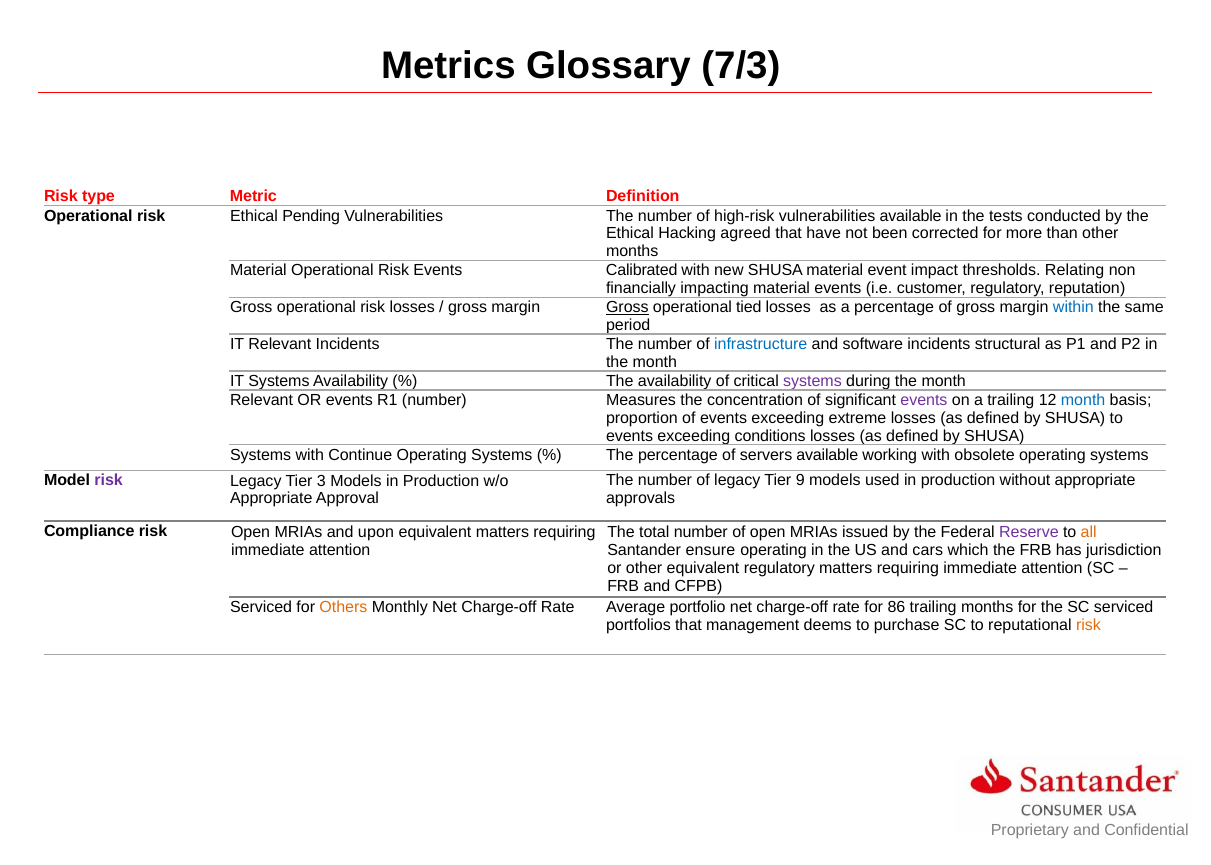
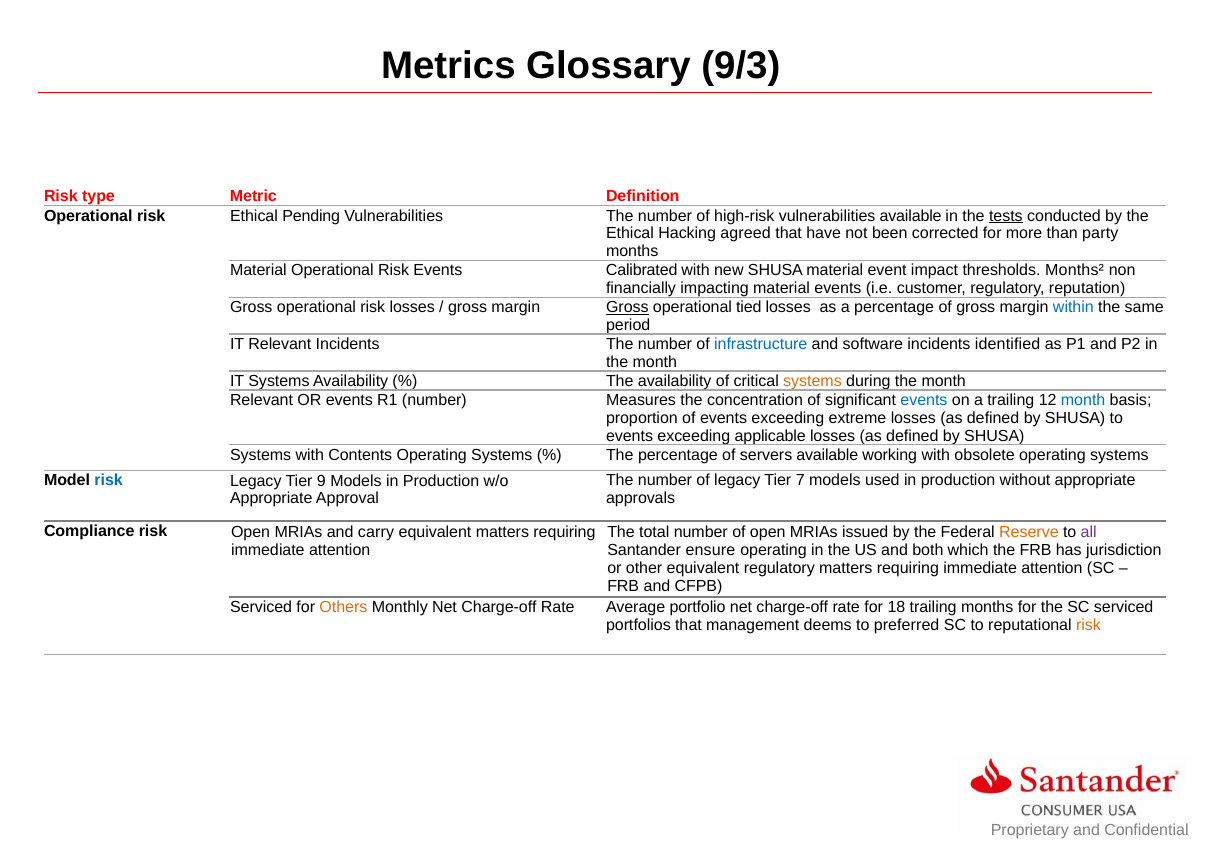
7/3: 7/3 -> 9/3 (741, 66)
tests underline: none -> present (1006, 216)
than other: other -> party (1100, 234)
Relating: Relating -> Months² (1075, 270)
structural: structural -> identified (1008, 344)
systems colour: purple -> orange (812, 381)
events colour: purple -> blue (924, 400)
conditions: conditions -> applicable (770, 436)
Continue: Continue -> Contents (360, 455)
risk colour: purple -> blue (109, 481)
3: 3 -> 9 (321, 481)
9: 9 -> 7 (800, 481)
upon: upon -> carry (376, 532)
Reserve colour: purple -> orange (1029, 532)
all colour: orange -> purple (1089, 532)
cars: cars -> both (928, 550)
86: 86 -> 18 (896, 607)
purchase: purchase -> preferred (907, 625)
